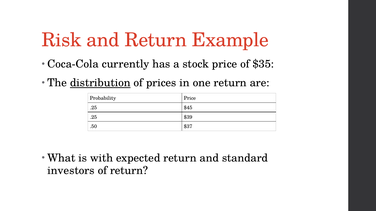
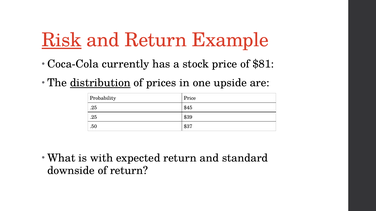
Risk underline: none -> present (62, 40)
$35: $35 -> $81 (263, 64)
one return: return -> upside (230, 83)
investors: investors -> downside (71, 171)
